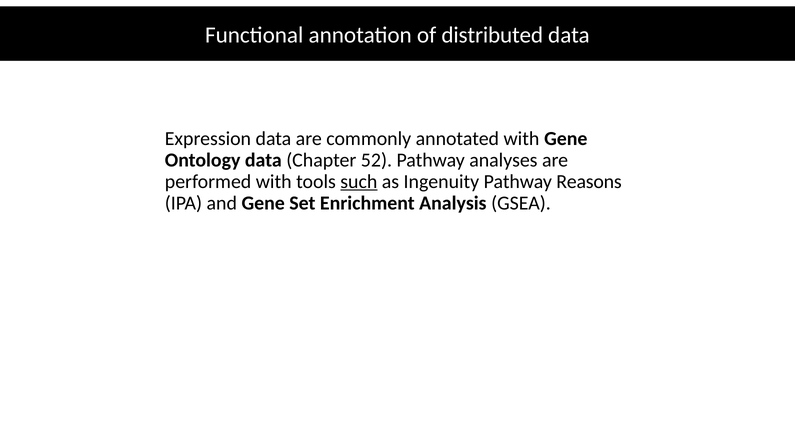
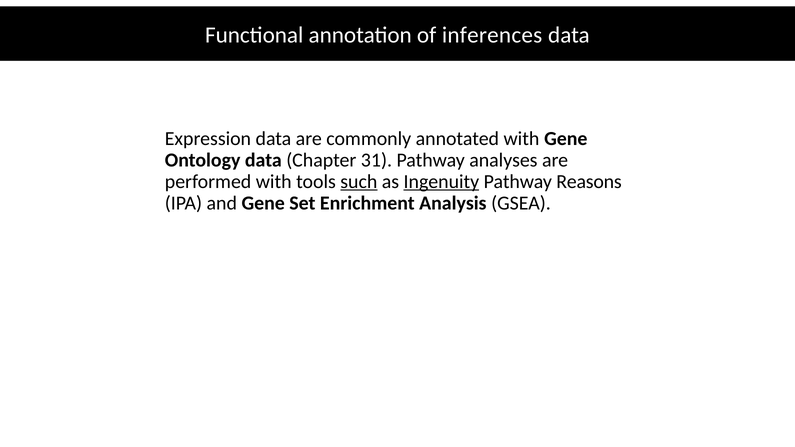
distributed: distributed -> inferences (492, 35)
52: 52 -> 31 (376, 160)
Ingenuity underline: none -> present (441, 182)
